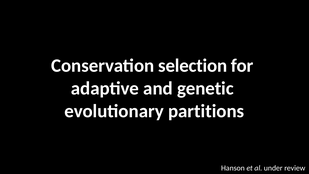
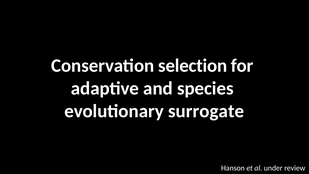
genetic: genetic -> species (205, 88)
partitions: partitions -> surrogate (206, 111)
